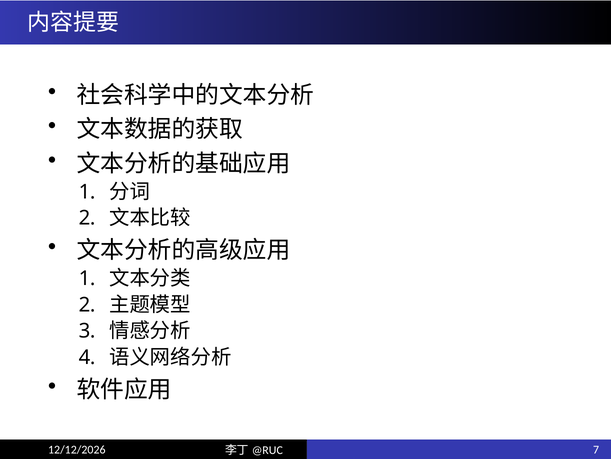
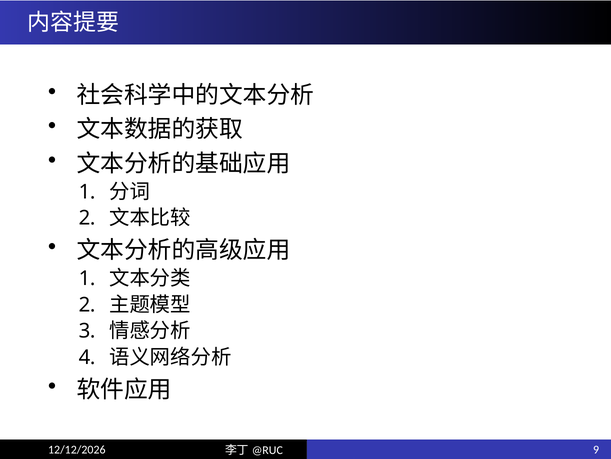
7: 7 -> 9 (596, 449)
